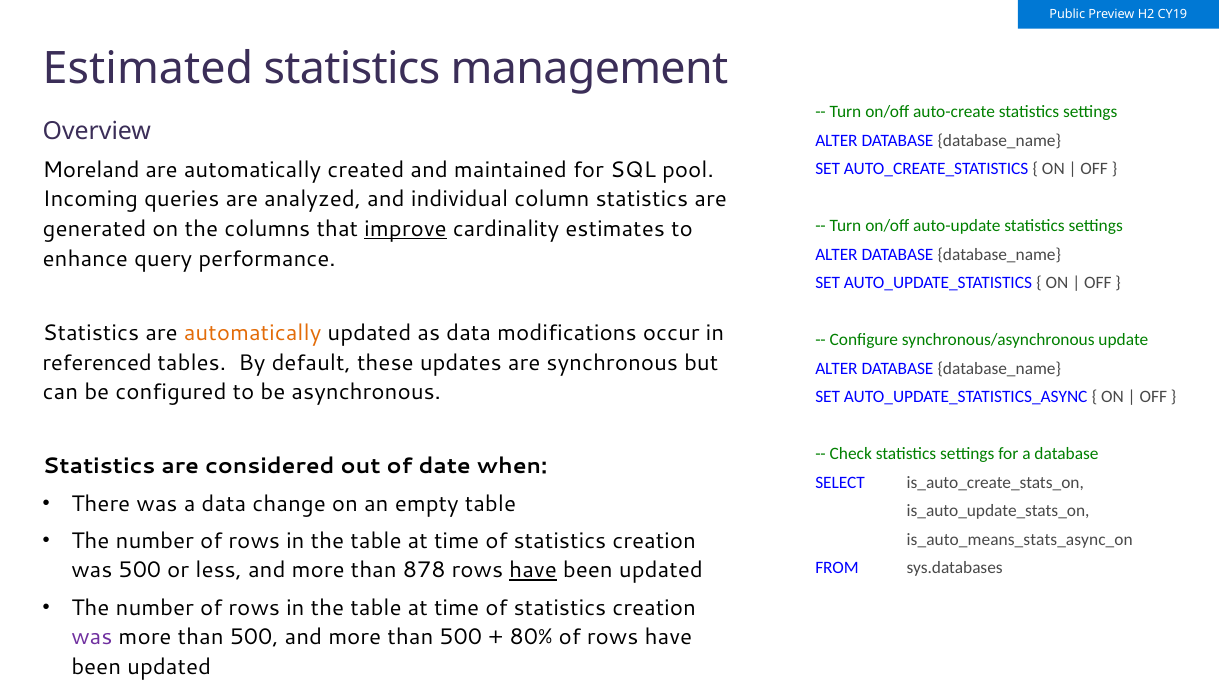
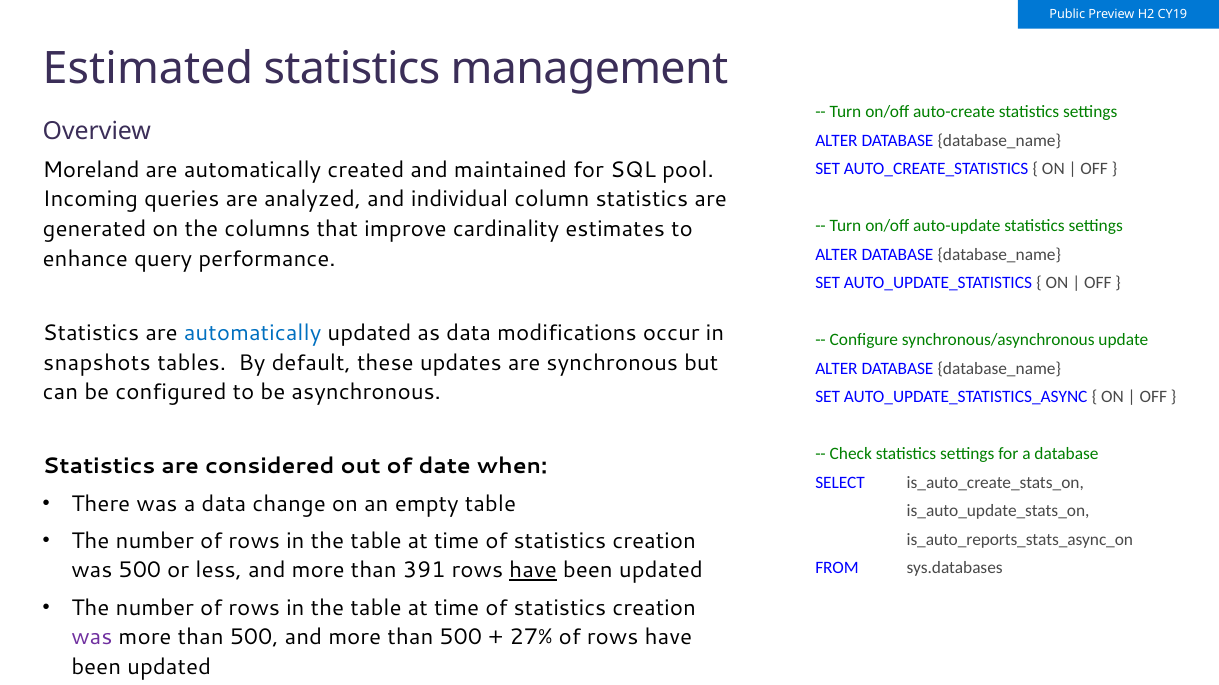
improve underline: present -> none (405, 229)
automatically colour: orange -> blue (253, 333)
referenced: referenced -> snapshots (97, 363)
is_auto_means_stats_async_on: is_auto_means_stats_async_on -> is_auto_reports_stats_async_on (1020, 540)
878: 878 -> 391 (424, 571)
80%: 80% -> 27% (531, 638)
